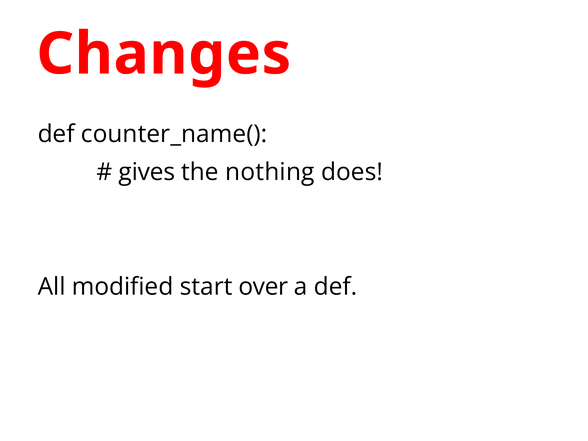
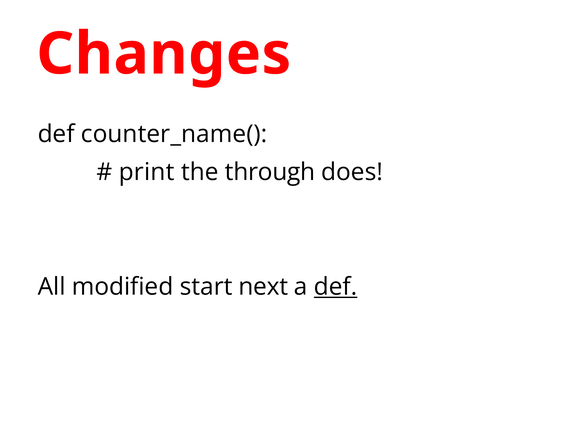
gives: gives -> print (147, 172)
nothing: nothing -> through (270, 172)
over: over -> next (263, 287)
def underline: none -> present (336, 287)
